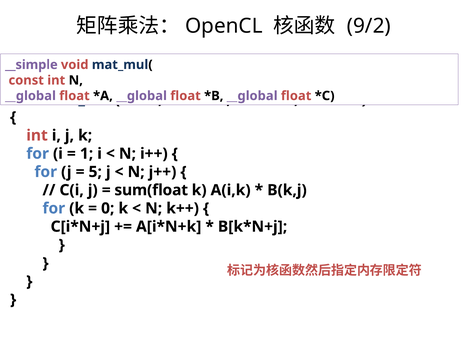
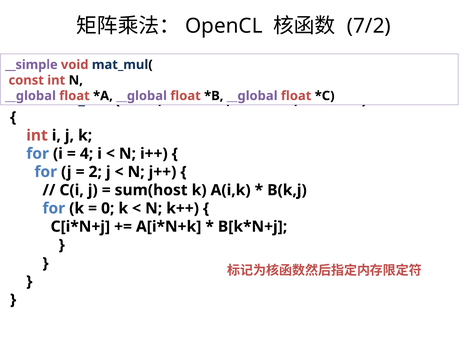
9/2: 9/2 -> 7/2 (369, 26)
1: 1 -> 4 (87, 154)
5: 5 -> 2 (95, 172)
sum(float: sum(float -> sum(host (151, 190)
